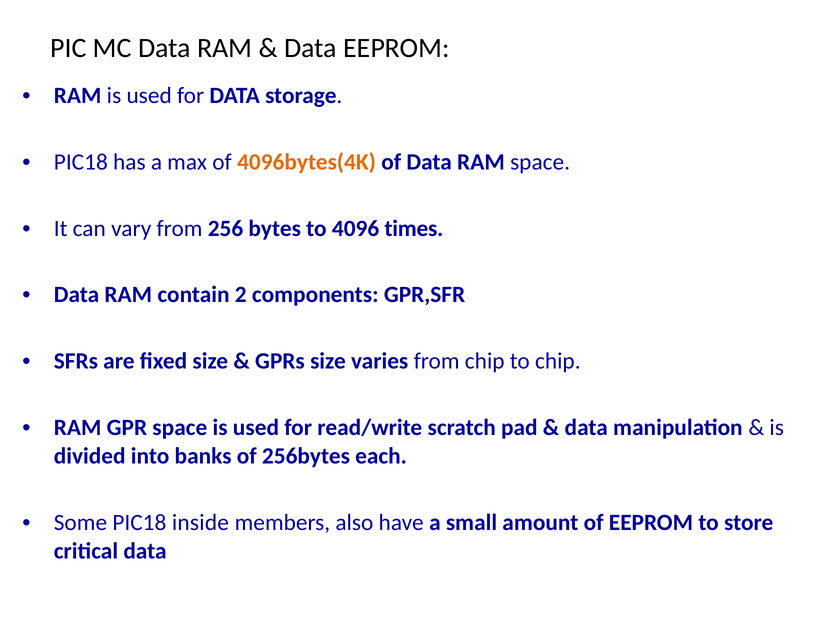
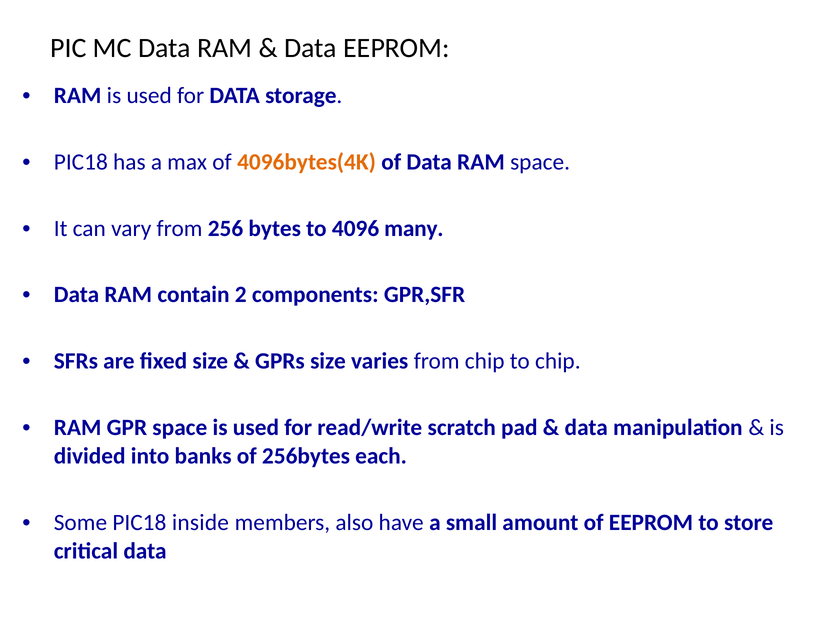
times: times -> many (414, 228)
